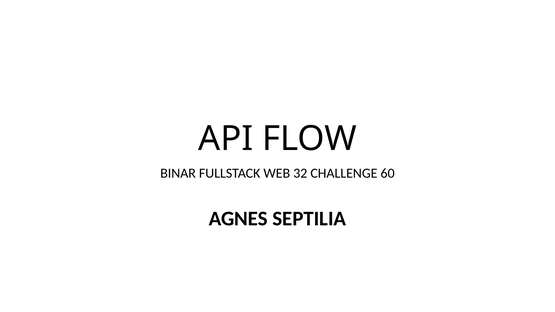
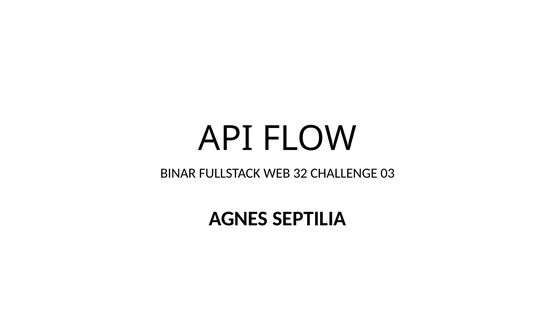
60: 60 -> 03 (388, 173)
